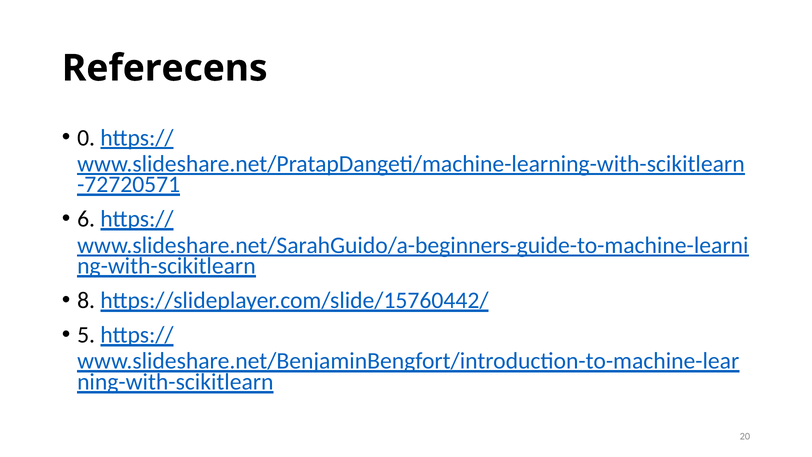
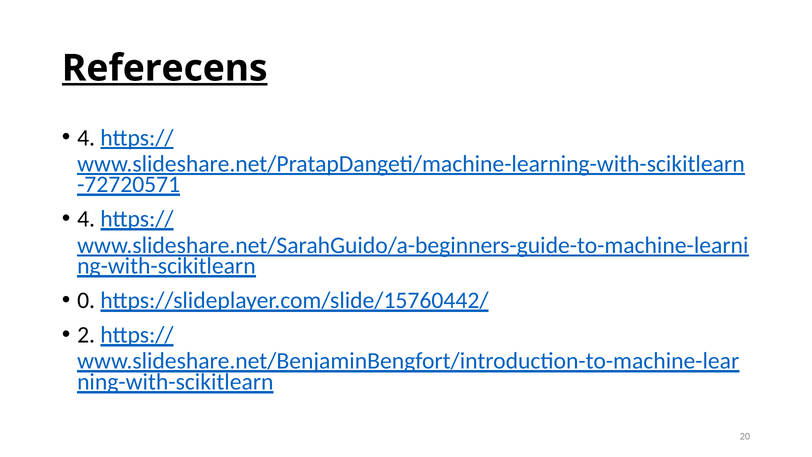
Referecens underline: none -> present (165, 68)
0: 0 -> 4 (86, 138)
6: 6 -> 4 (86, 219)
8: 8 -> 0 (86, 300)
5: 5 -> 2 (86, 335)
